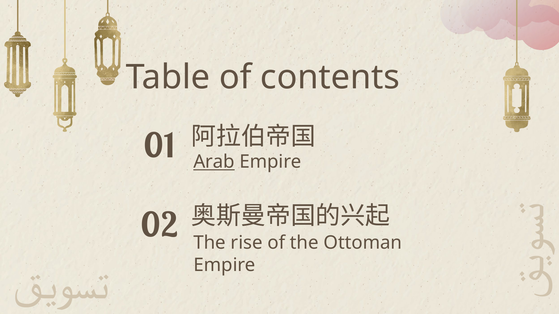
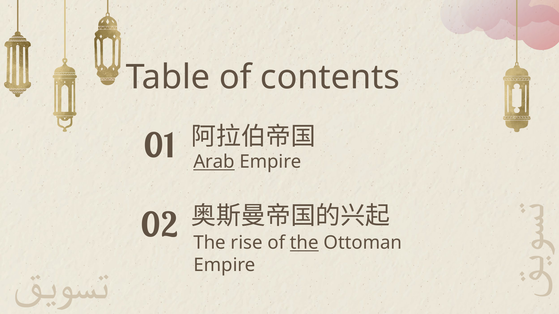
the underline: none -> present (304, 243)
